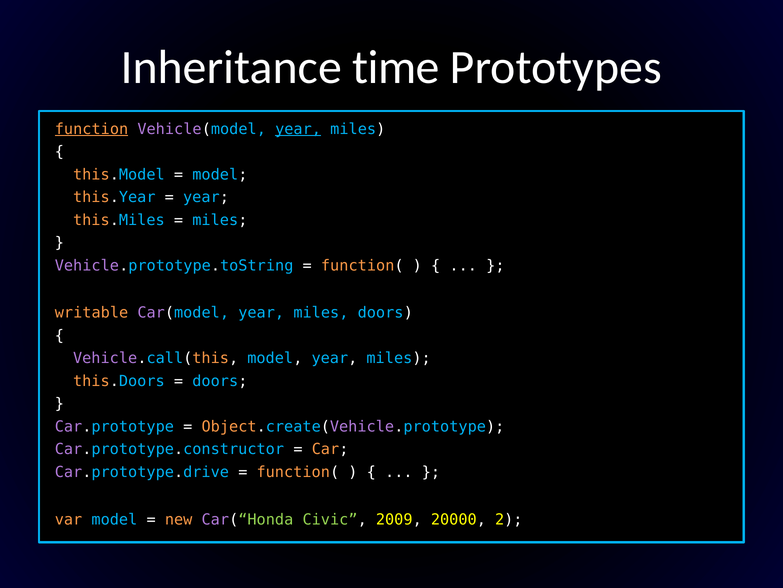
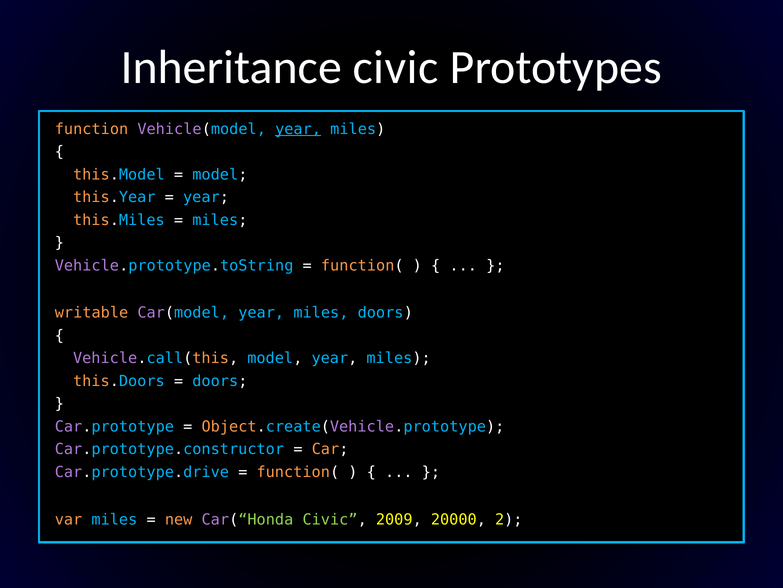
Inheritance time: time -> civic (396, 67)
function underline: present -> none (92, 129)
var model: model -> miles (114, 519)
